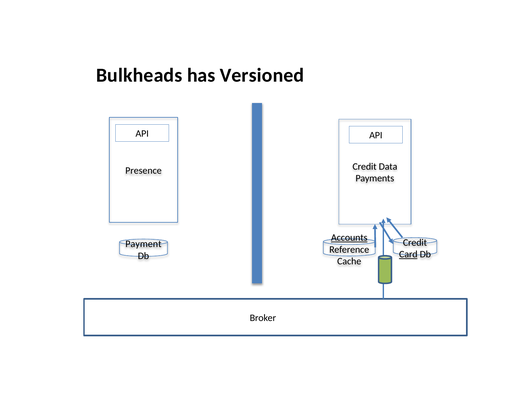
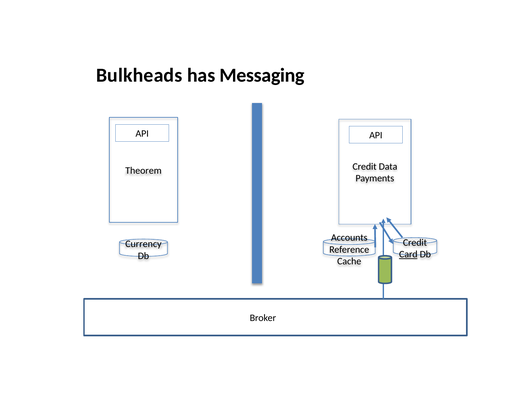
Versioned: Versioned -> Messaging (262, 75)
Presence: Presence -> Theorem (143, 170)
Accounts underline: present -> none (349, 237)
Payment: Payment -> Currency (143, 244)
